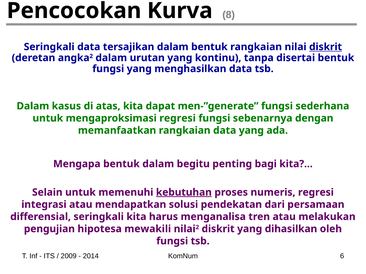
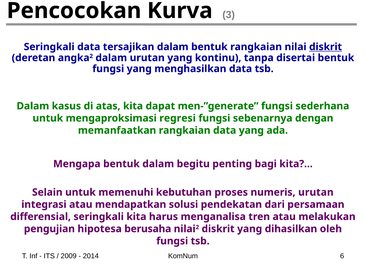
8: 8 -> 3 (229, 15)
kebutuhan underline: present -> none (184, 193)
numeris regresi: regresi -> urutan (316, 193)
mewakili: mewakili -> berusaha (148, 229)
